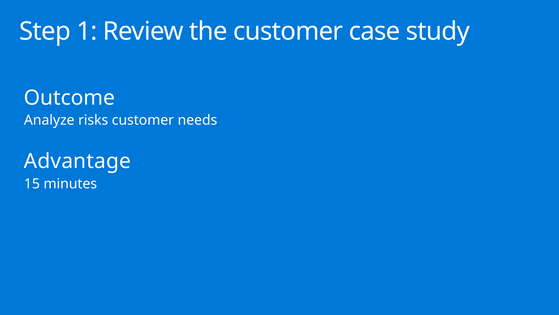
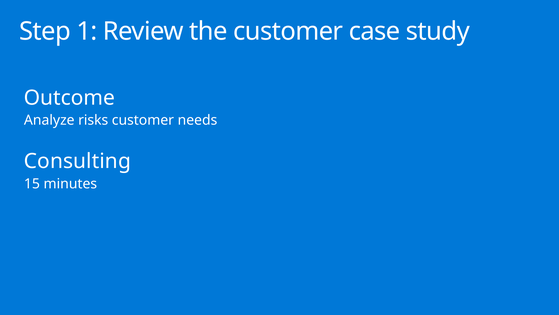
Advantage: Advantage -> Consulting (77, 161)
